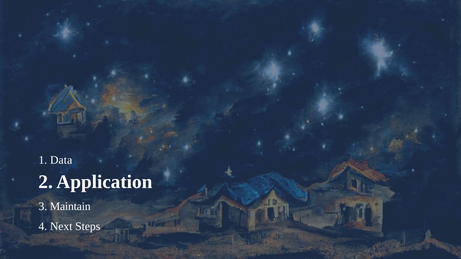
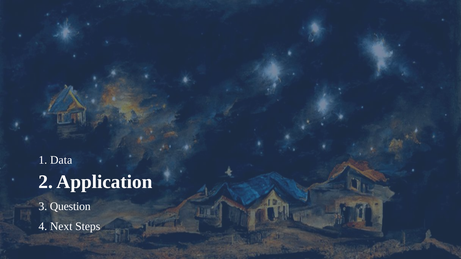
Maintain: Maintain -> Question (70, 207)
